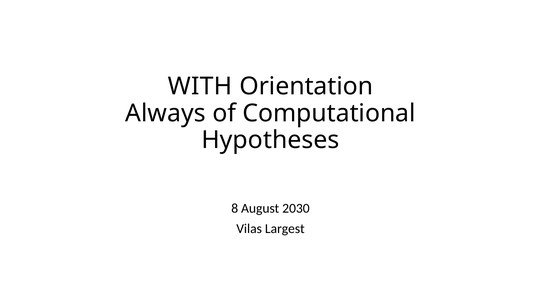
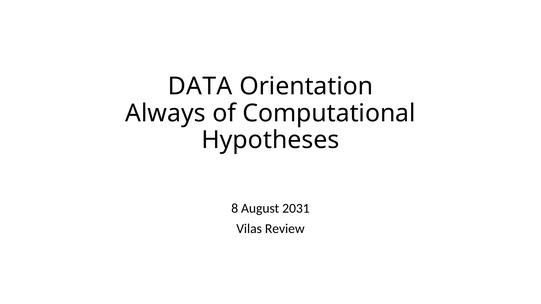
WITH: WITH -> DATA (200, 87)
2030: 2030 -> 2031 (296, 209)
Largest: Largest -> Review (285, 229)
